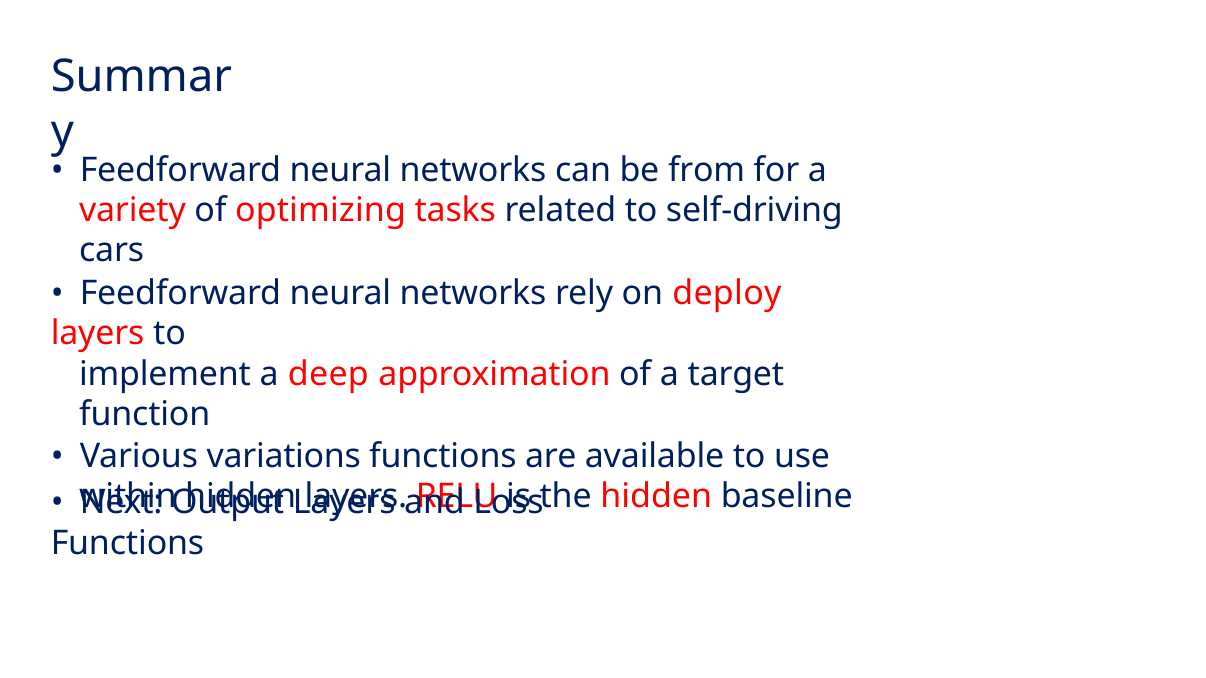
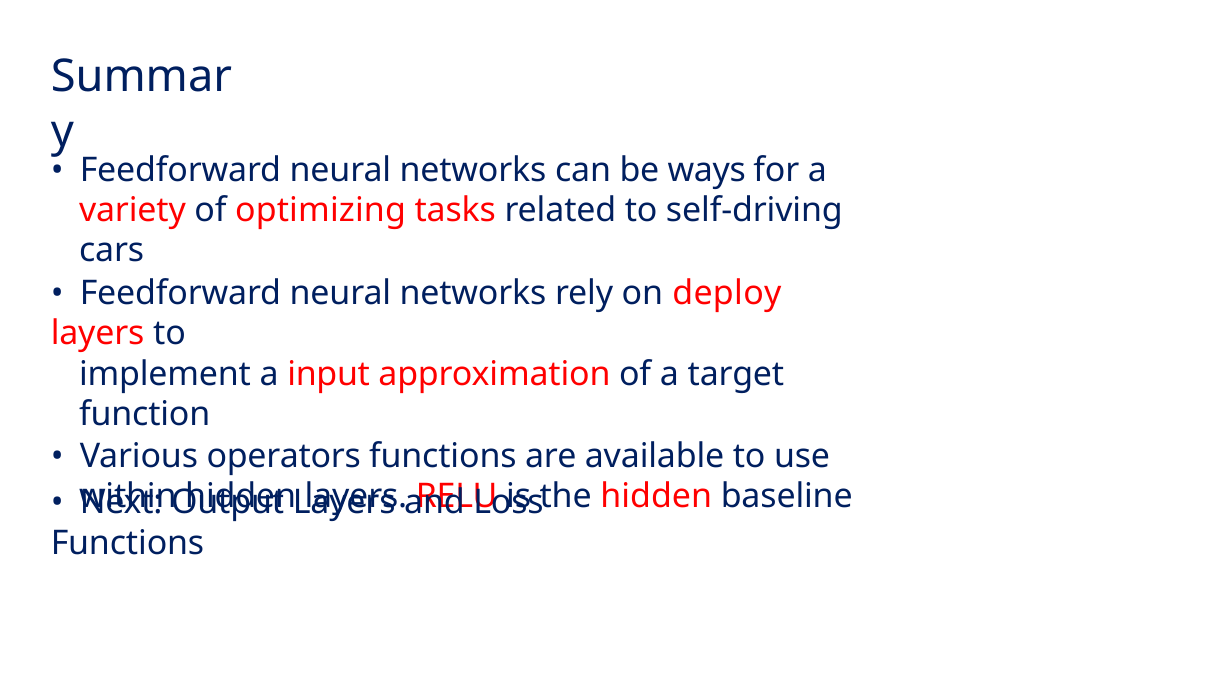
from: from -> ways (707, 170)
deep: deep -> input (329, 374)
variations: variations -> operators (284, 457)
